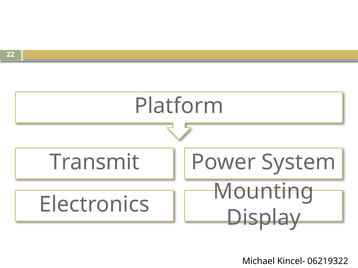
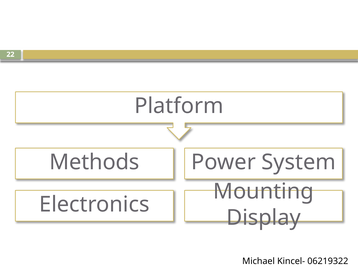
Transmit: Transmit -> Methods (94, 163)
